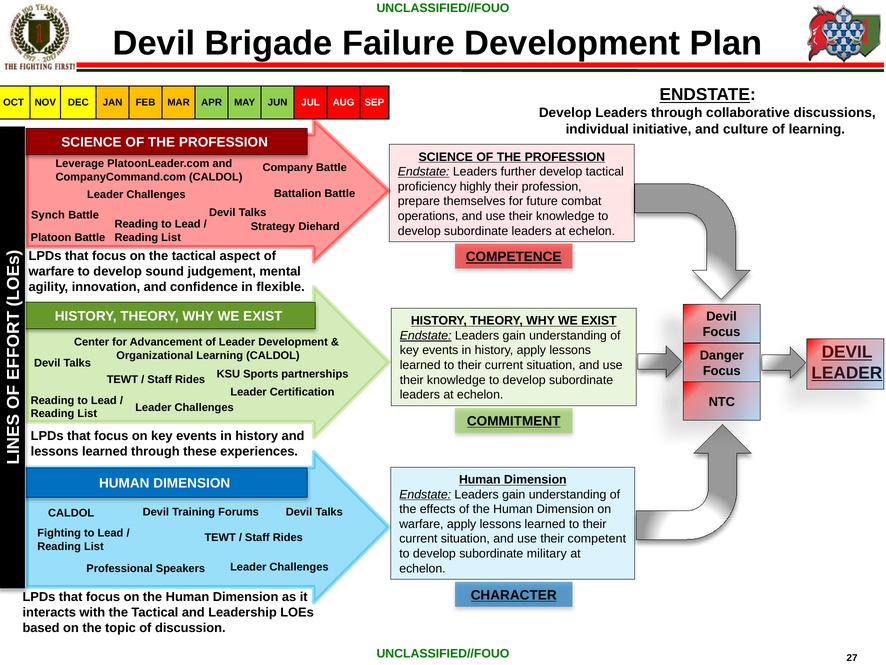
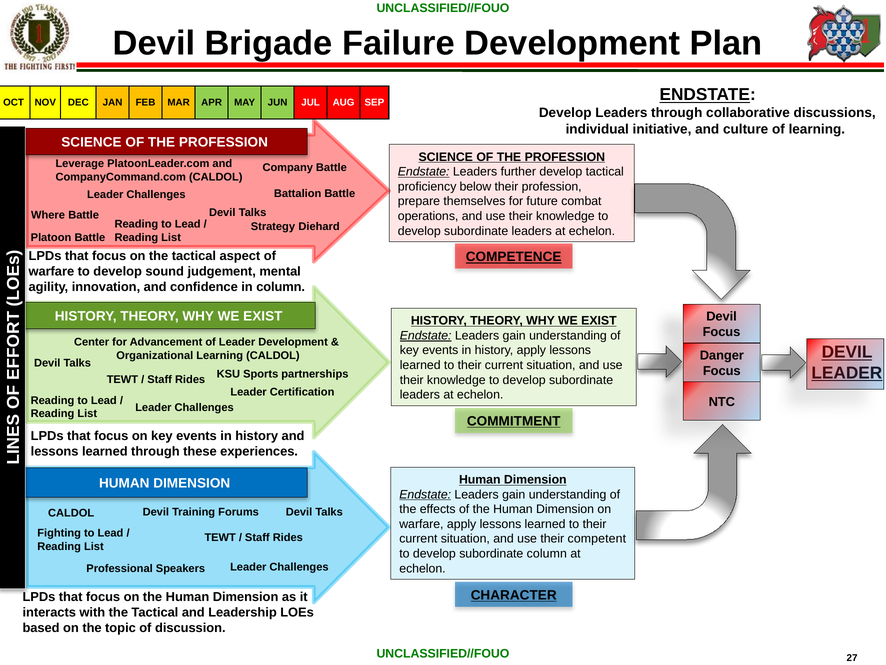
highly: highly -> below (475, 186)
Synch: Synch -> Where (48, 215)
in flexible: flexible -> column (281, 287)
subordinate military: military -> column (547, 553)
